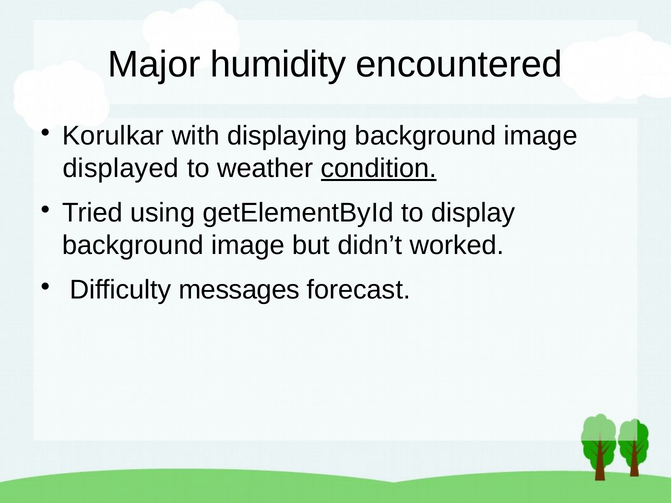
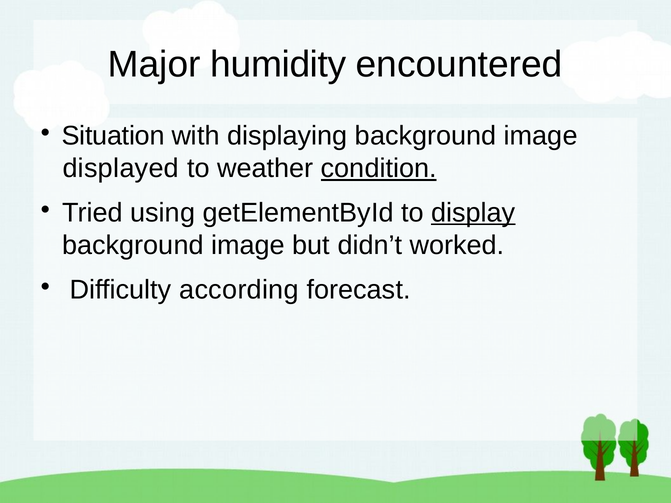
Korulkar: Korulkar -> Situation (113, 136)
display underline: none -> present (473, 213)
messages: messages -> according (239, 290)
